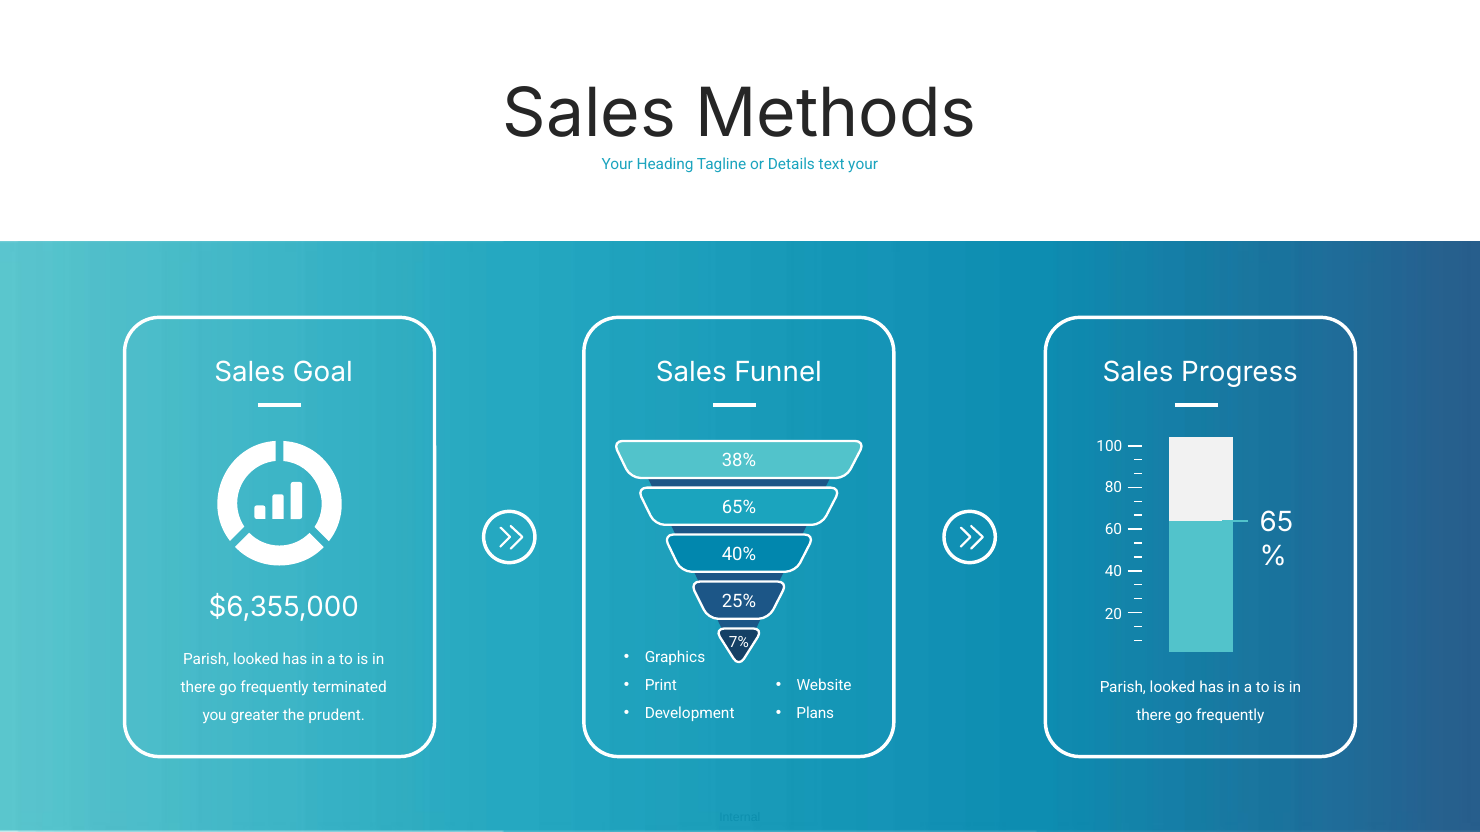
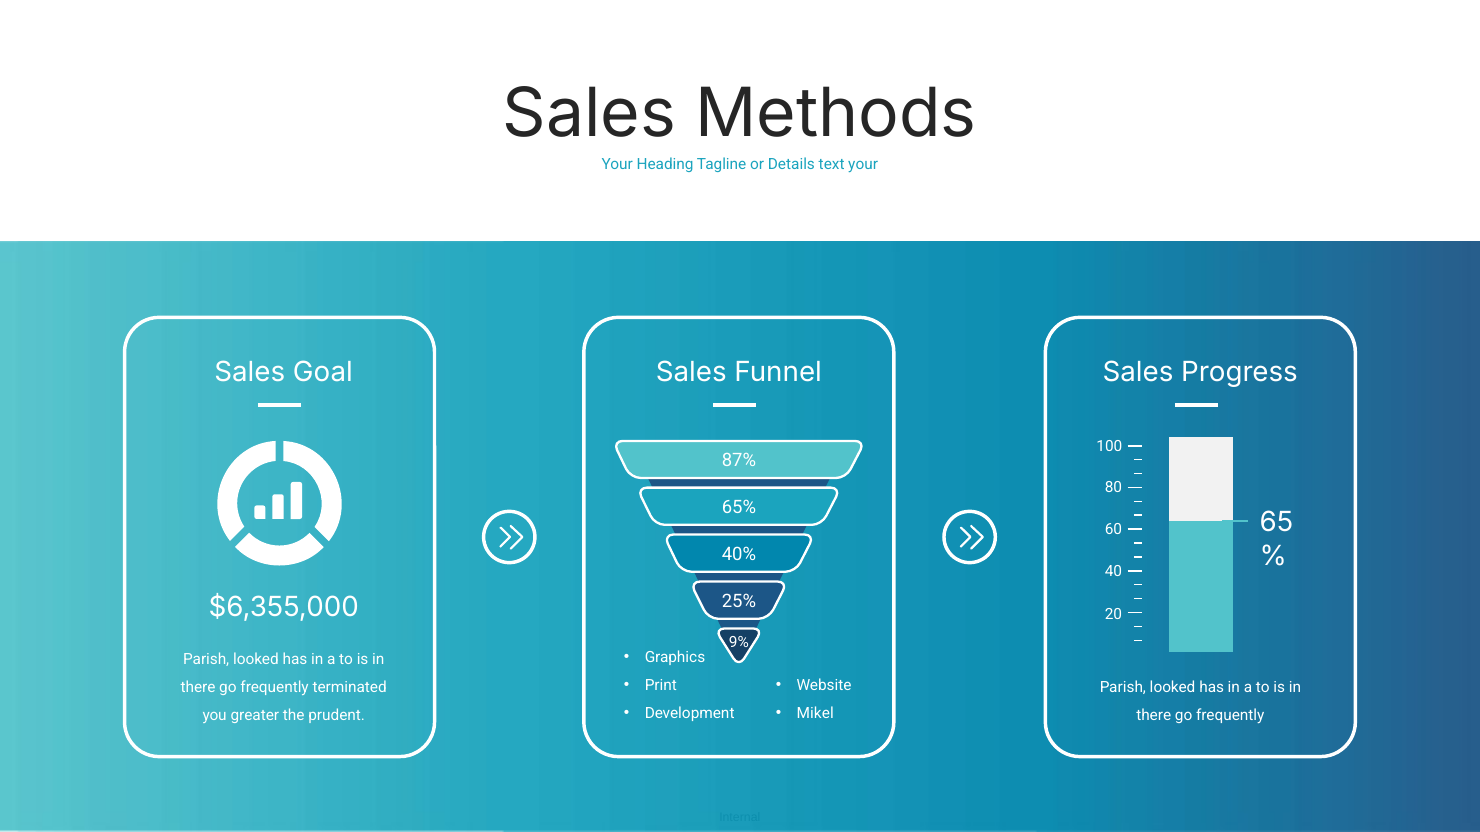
38%: 38% -> 87% (739, 461)
7%: 7% -> 9% (739, 643)
Plans: Plans -> Mikel (815, 714)
